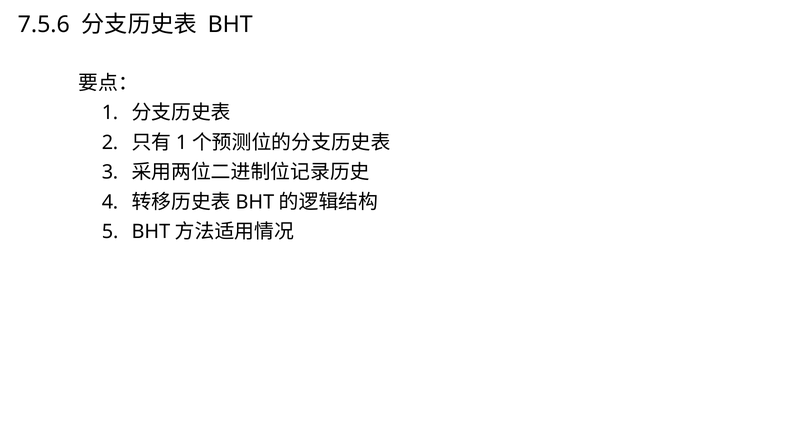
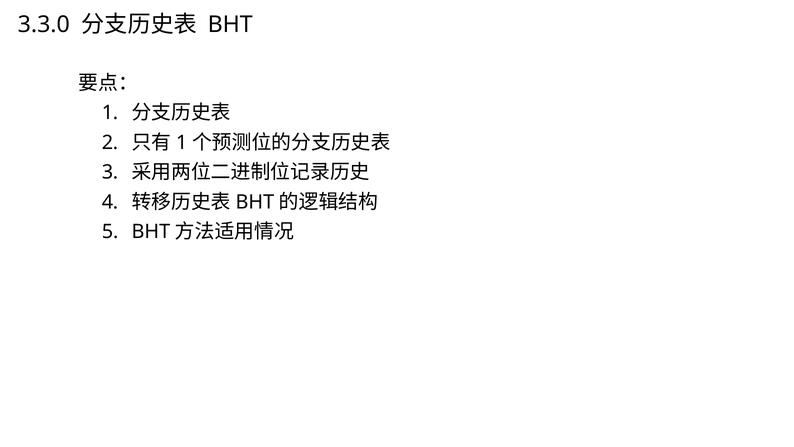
7.5.6: 7.5.6 -> 3.3.0 (44, 24)
